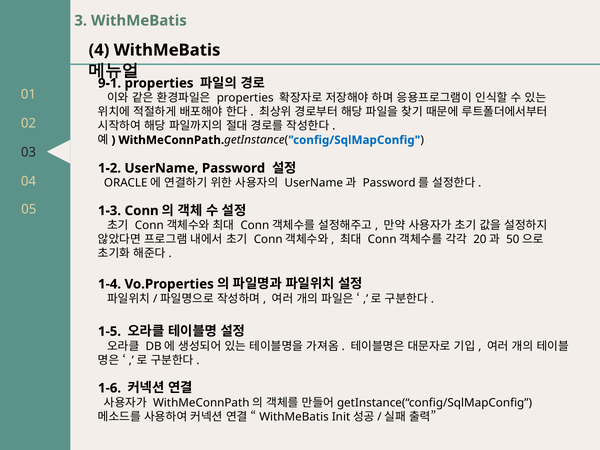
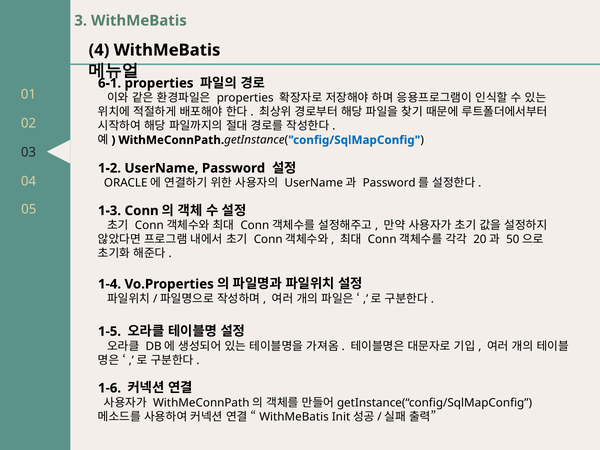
9-1: 9-1 -> 6-1 (110, 83)
